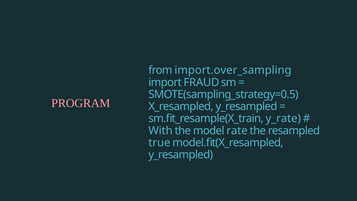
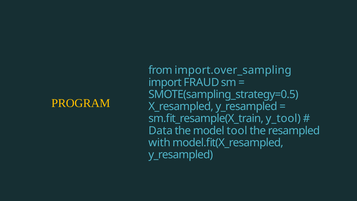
PROGRAM colour: pink -> yellow (81, 103)
y_rate: y_rate -> y_tool (283, 118)
With: With -> Data (161, 130)
rate: rate -> tool (237, 130)
true: true -> with (159, 143)
